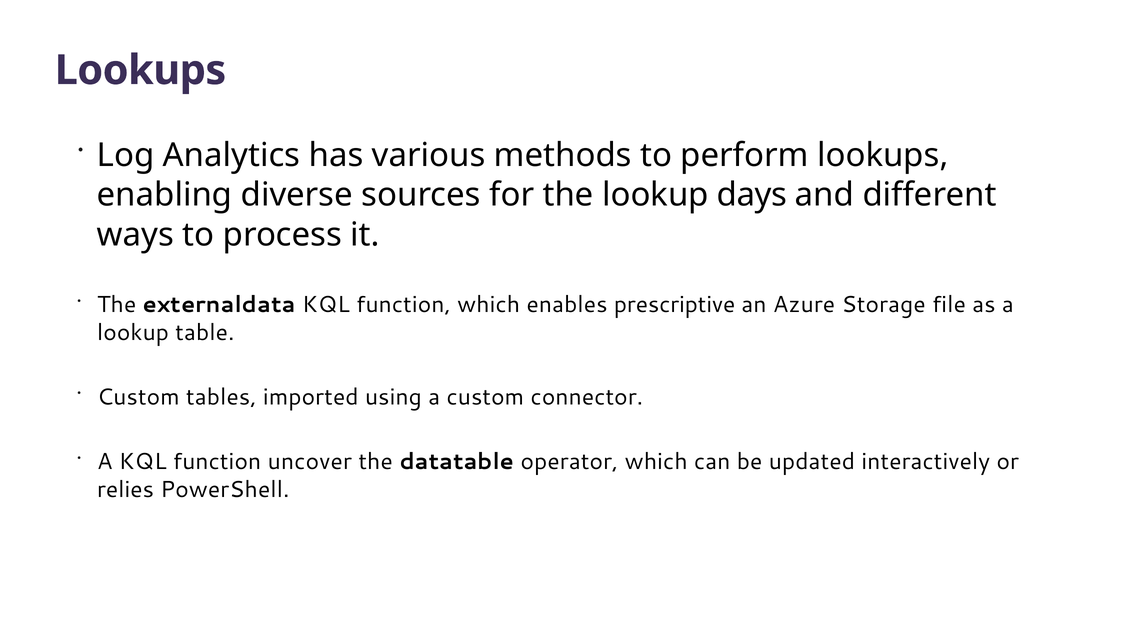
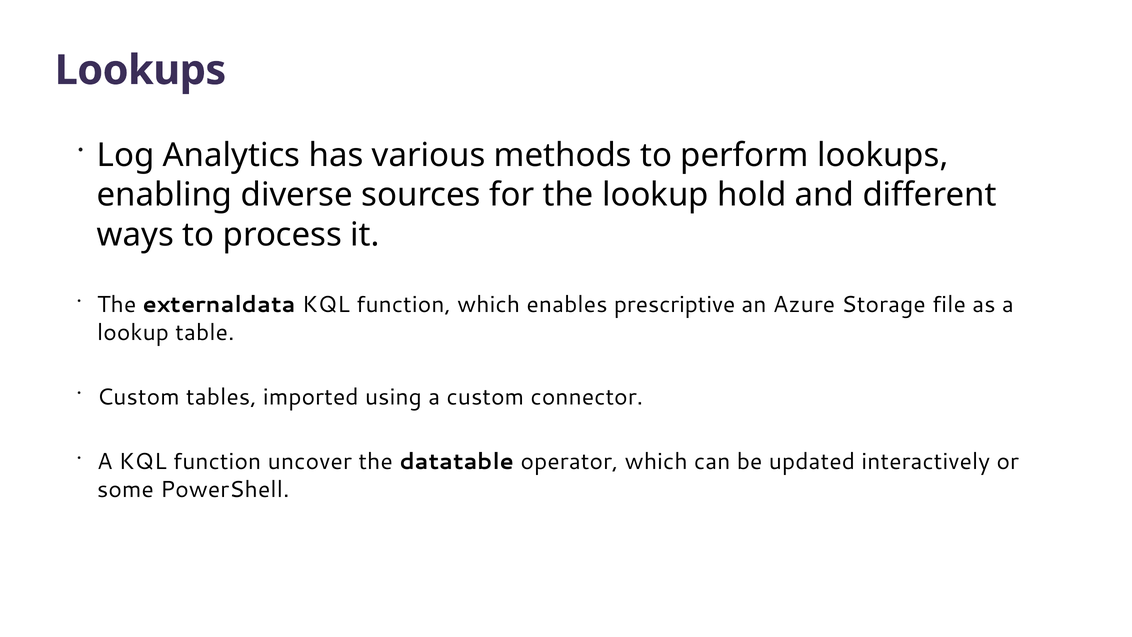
days: days -> hold (752, 195)
relies: relies -> some (125, 489)
